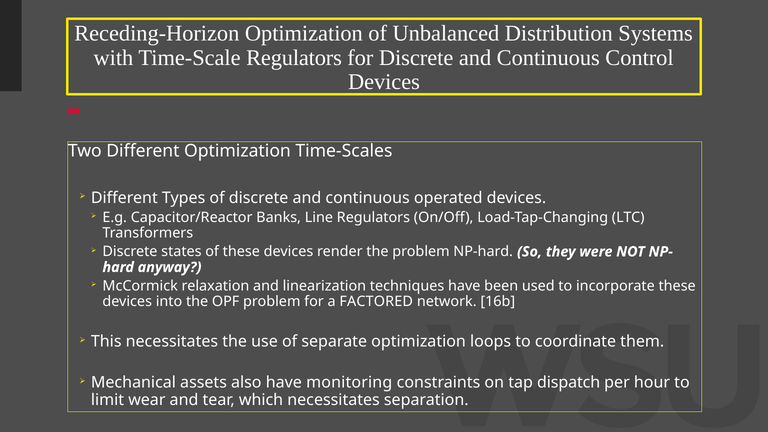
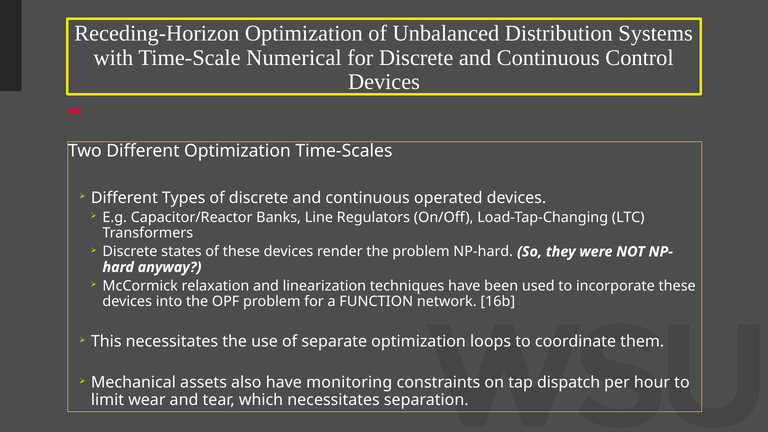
Time-Scale Regulators: Regulators -> Numerical (294, 58)
FACTORED: FACTORED -> FUNCTION (376, 302)
